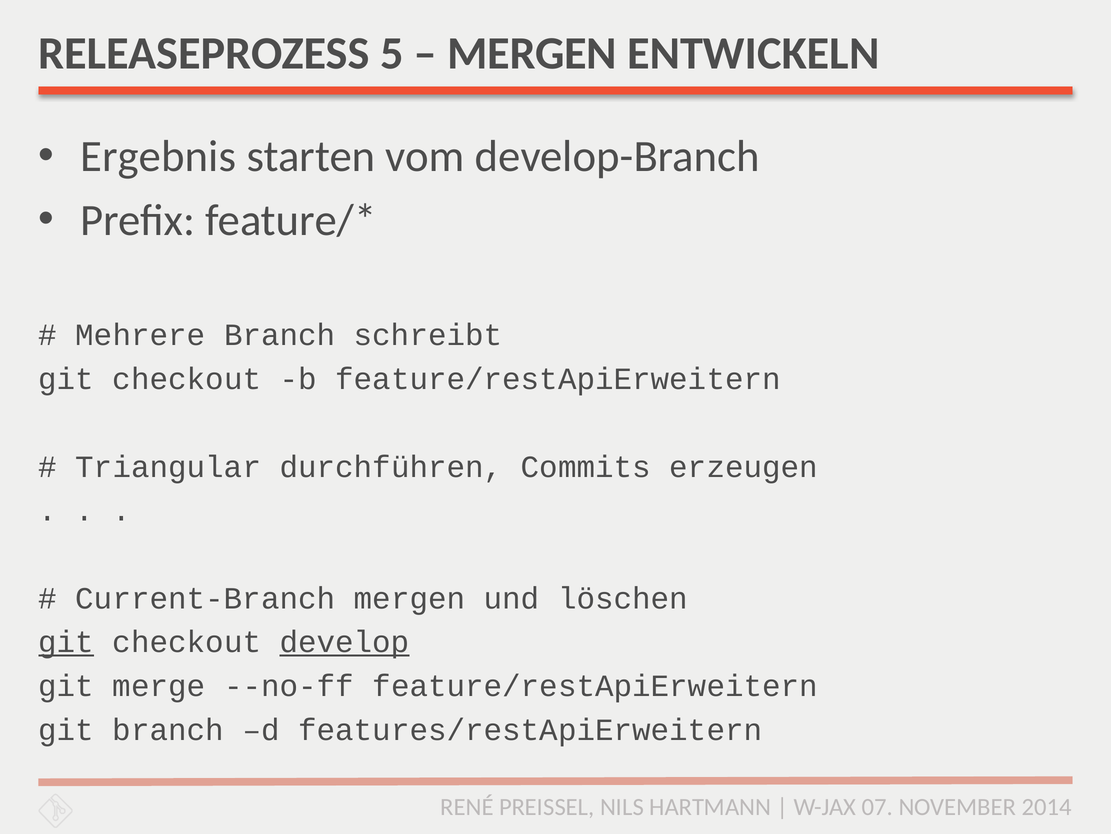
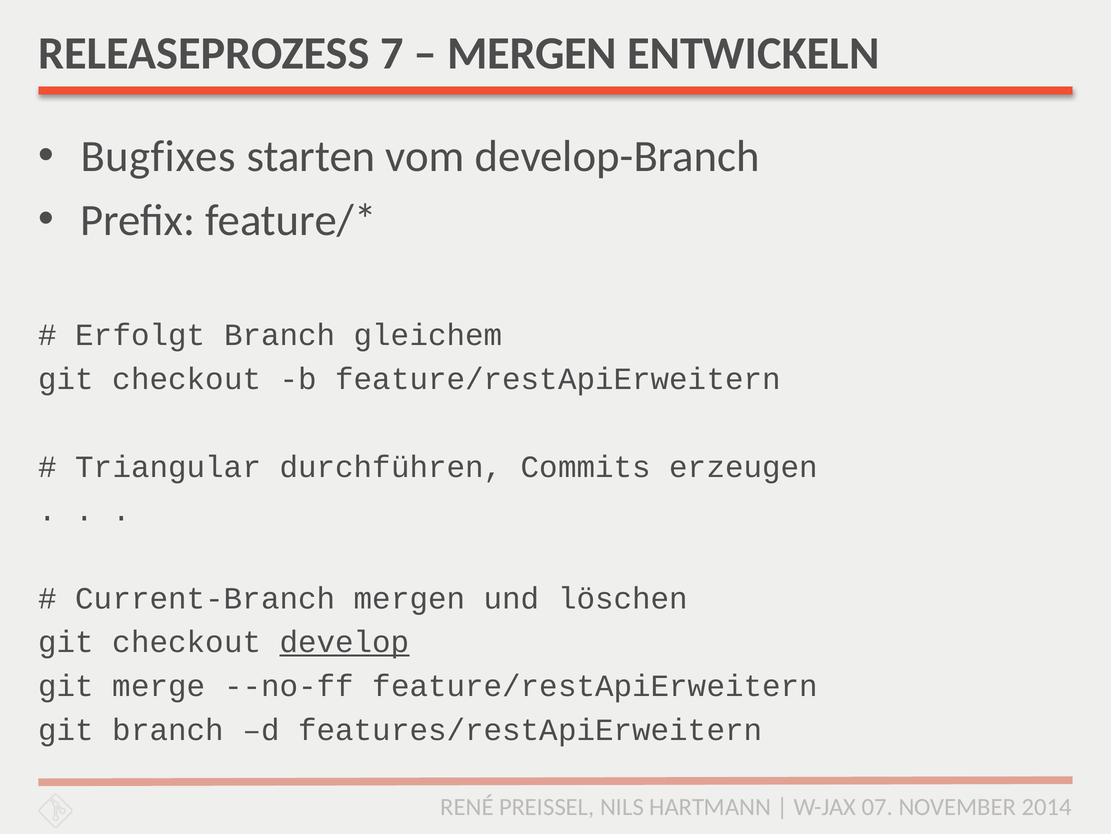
5: 5 -> 7 (392, 54)
Ergebnis: Ergebnis -> Bugfixes (158, 157)
Mehrere: Mehrere -> Erfolgt (140, 335)
schreibt: schreibt -> gleichem (428, 335)
git underline: present -> none (66, 642)
